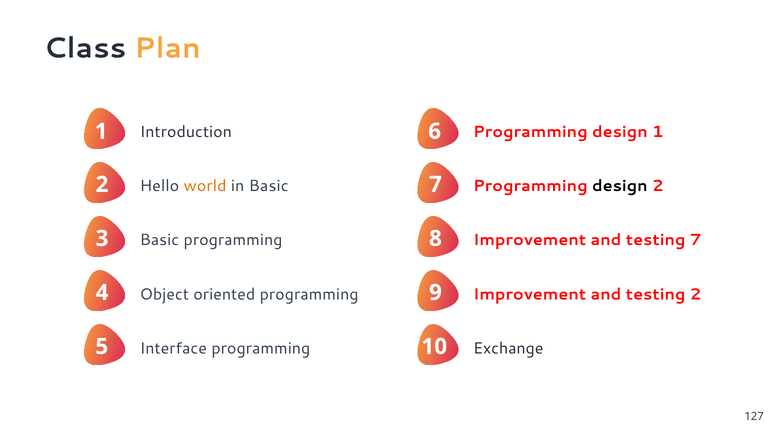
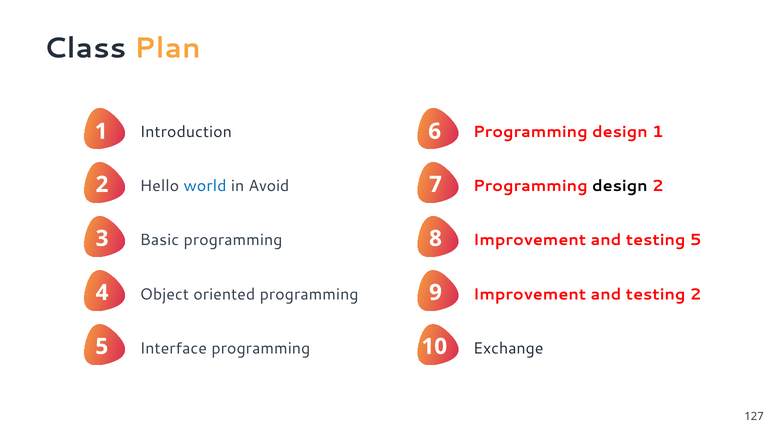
world colour: orange -> blue (205, 186)
in Basic: Basic -> Avoid (269, 186)
testing 7: 7 -> 5 (696, 240)
